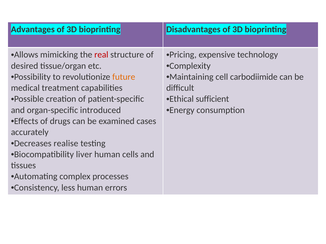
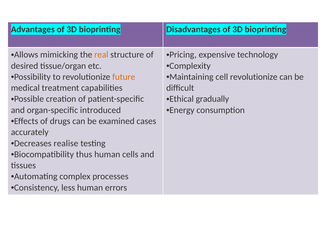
real colour: red -> orange (101, 55)
cell carbodiimide: carbodiimide -> revolutionize (254, 77)
sufficient: sufficient -> gradually (212, 99)
liver: liver -> thus (84, 155)
